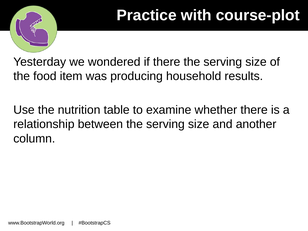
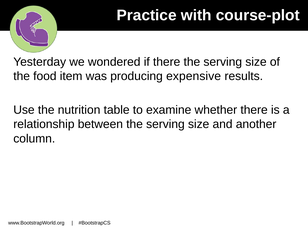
household: household -> expensive (194, 76)
